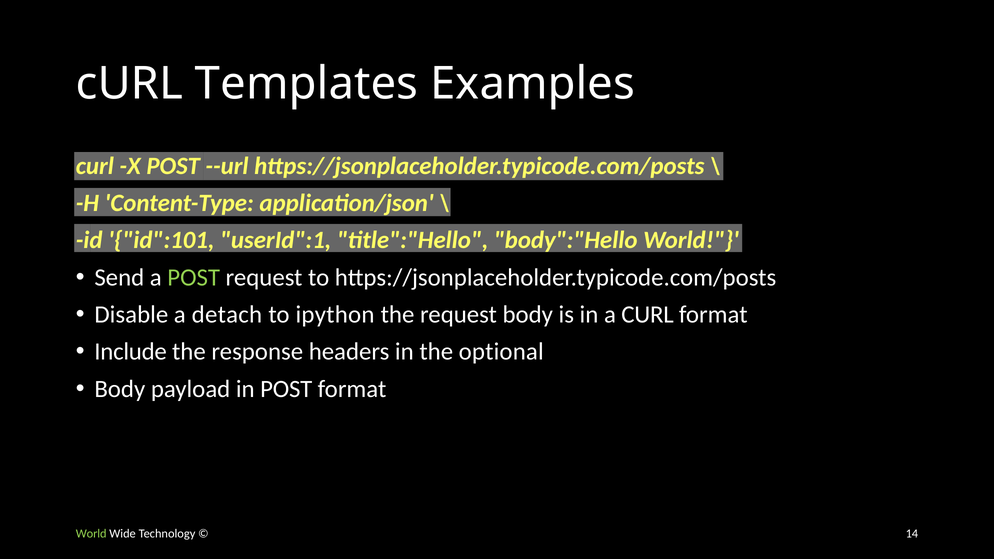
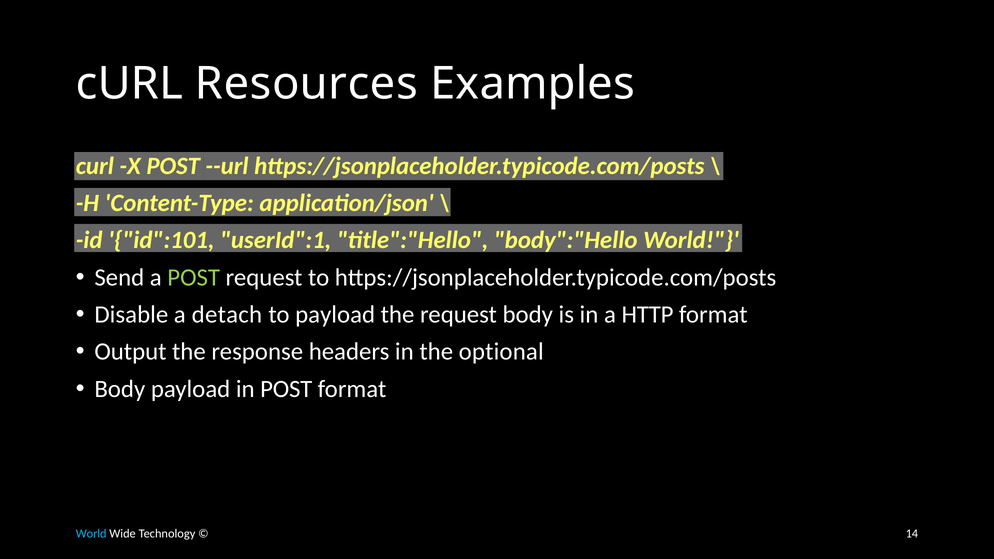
Templates: Templates -> Resources (306, 83)
to ipython: ipython -> payload (335, 315)
a CURL: CURL -> HTTP (648, 315)
Include: Include -> Output (130, 352)
World colour: light green -> light blue (91, 534)
